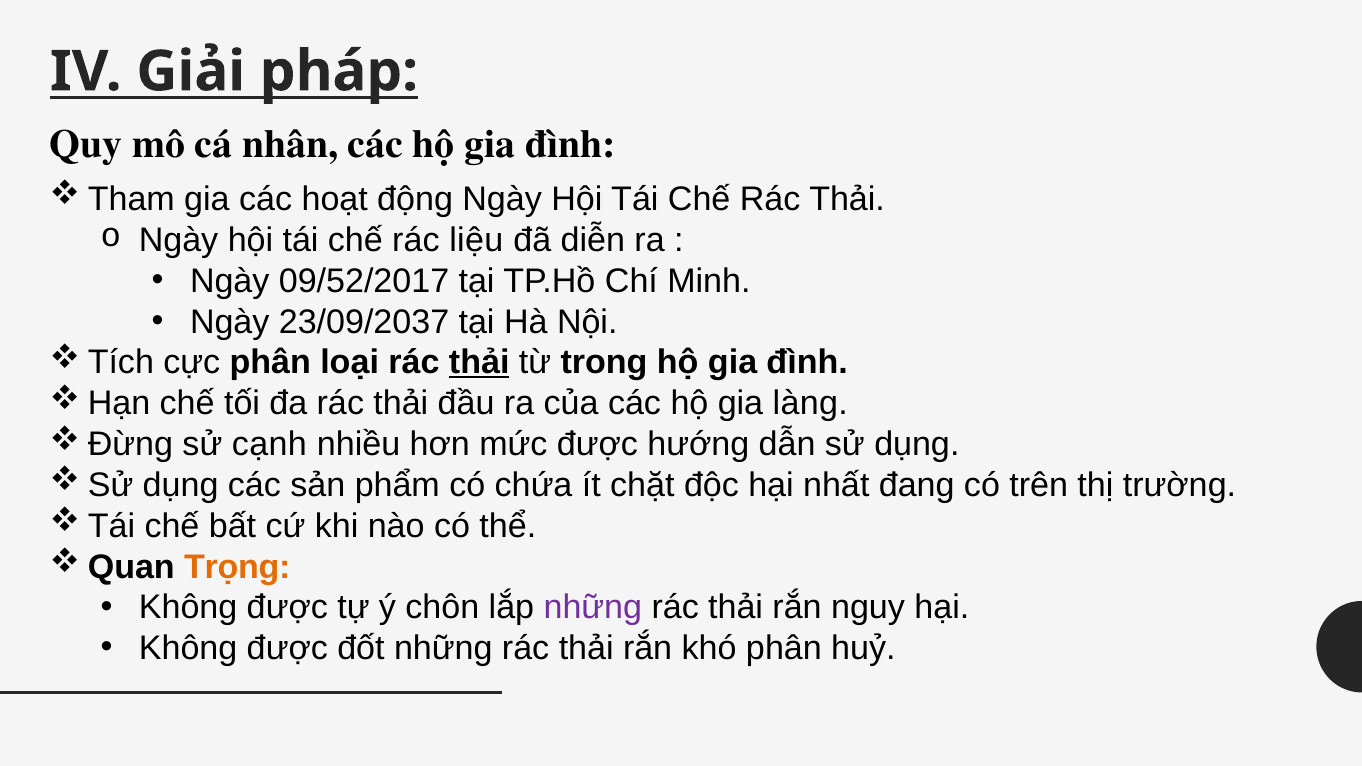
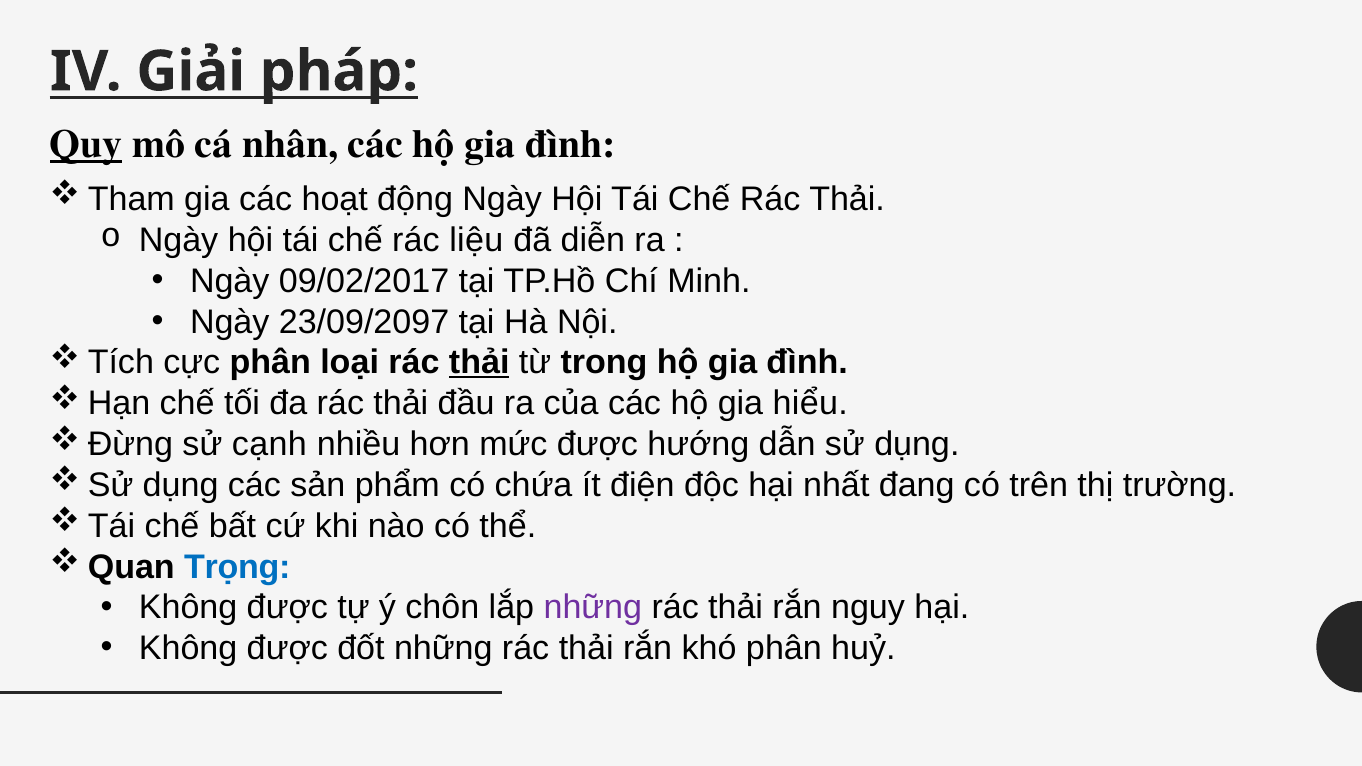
Quy underline: none -> present (86, 145)
09/52/2017: 09/52/2017 -> 09/02/2017 (364, 281)
23/09/2037: 23/09/2037 -> 23/09/2097 (364, 322)
làng: làng -> hiểu (810, 404)
chặt: chặt -> điện (642, 485)
Trọng colour: orange -> blue (237, 567)
